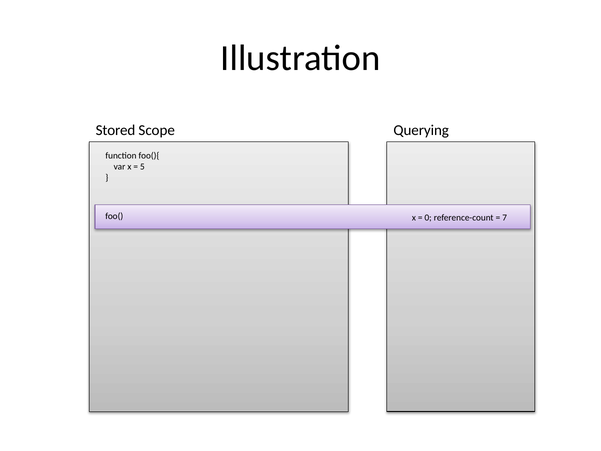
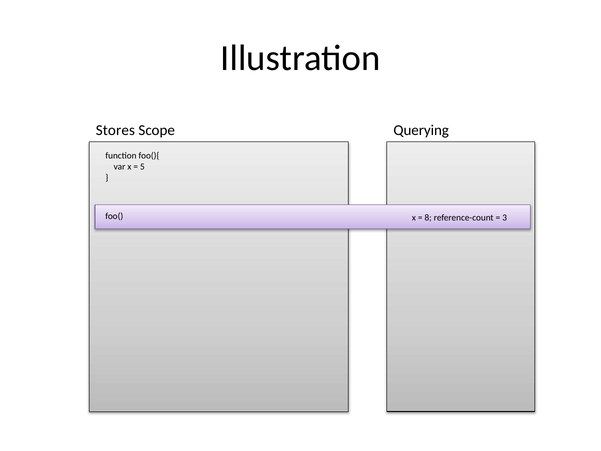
Stored: Stored -> Stores (115, 130)
0: 0 -> 8 (428, 217)
7: 7 -> 3 (505, 217)
